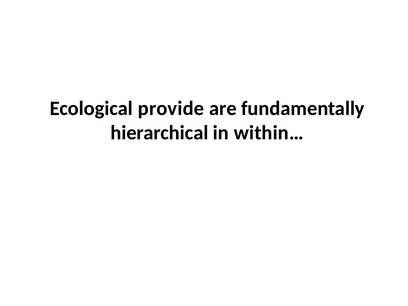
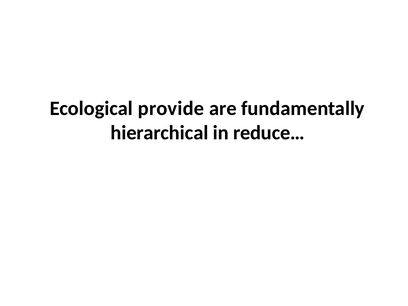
within…: within… -> reduce… (269, 133)
